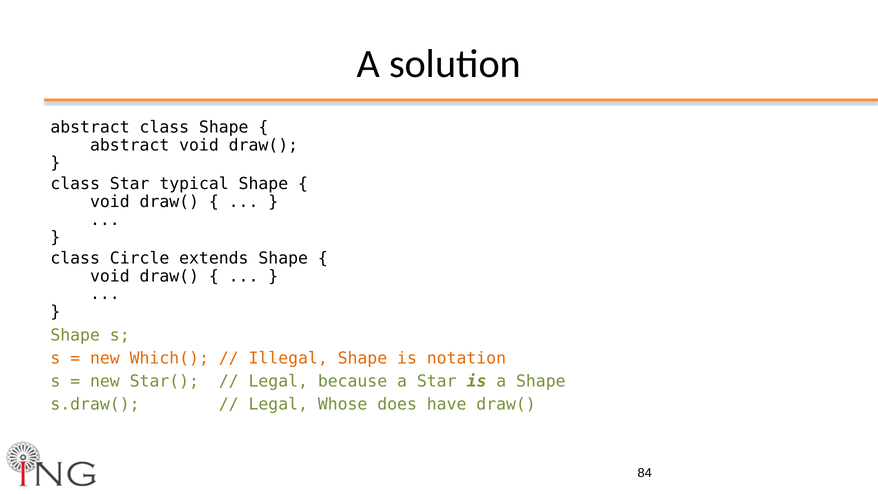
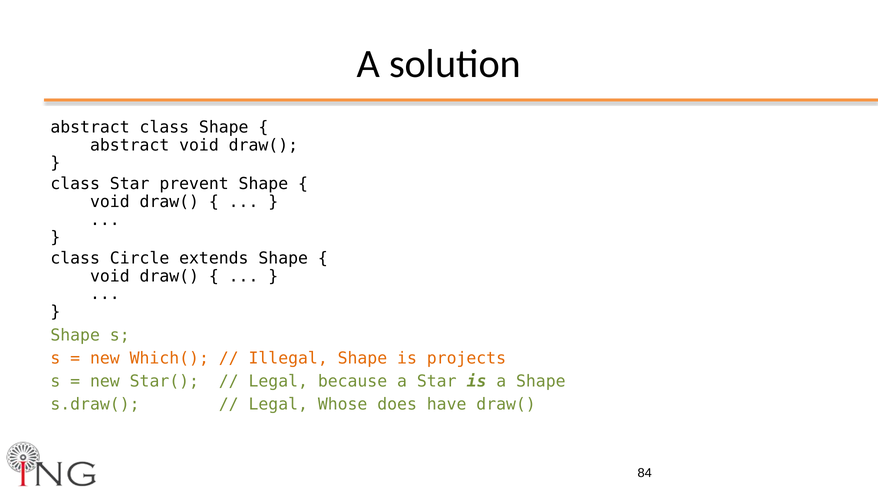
typical: typical -> prevent (194, 184)
notation: notation -> projects (466, 358)
